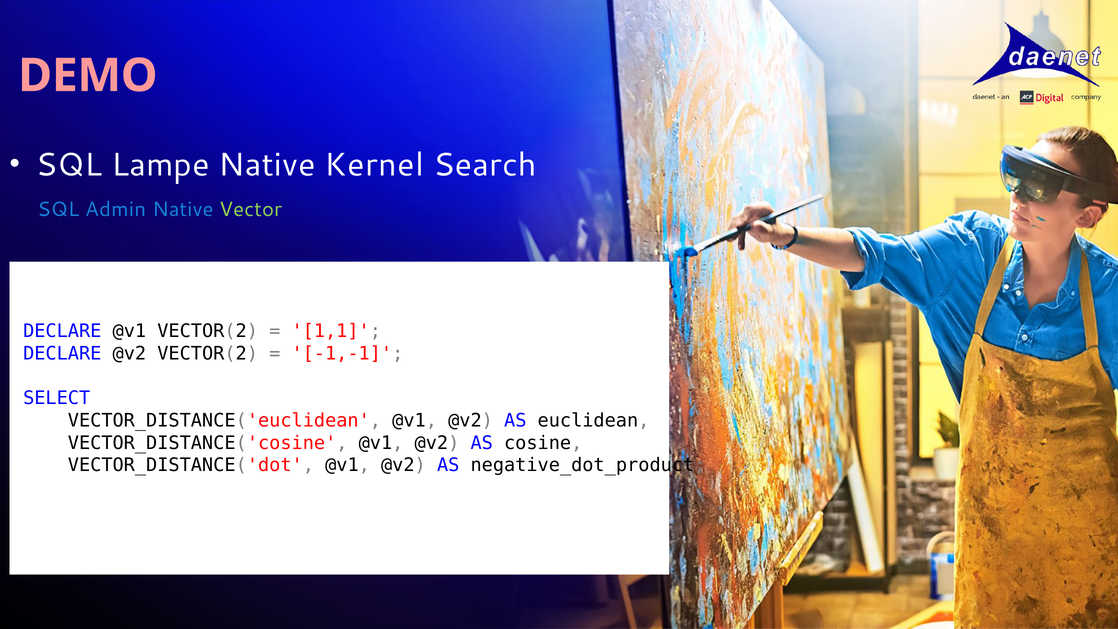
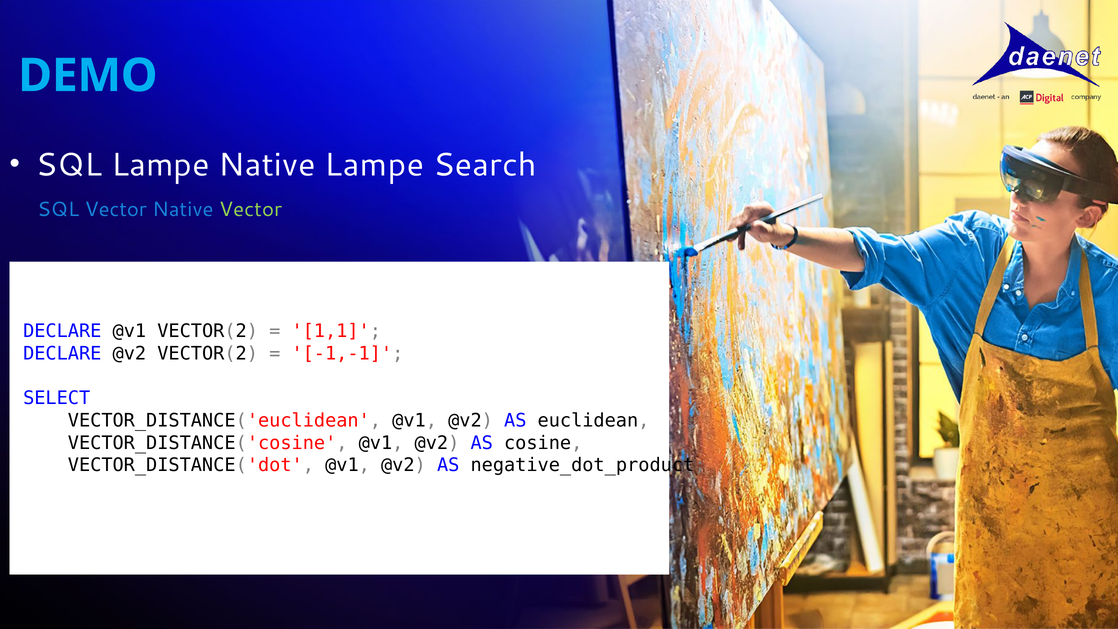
DEMO colour: pink -> light blue (88, 76)
Native Kernel: Kernel -> Lampe (374, 165)
SQL Admin: Admin -> Vector (116, 209)
